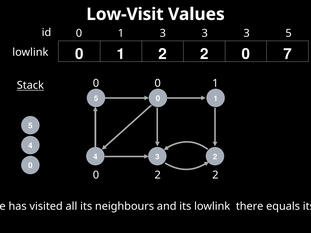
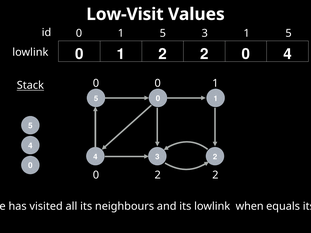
0 1 3: 3 -> 5 (163, 33)
3: 3 -> 1 (247, 33)
0 7: 7 -> 4 (288, 54)
lowlink there: there -> when (250, 207)
